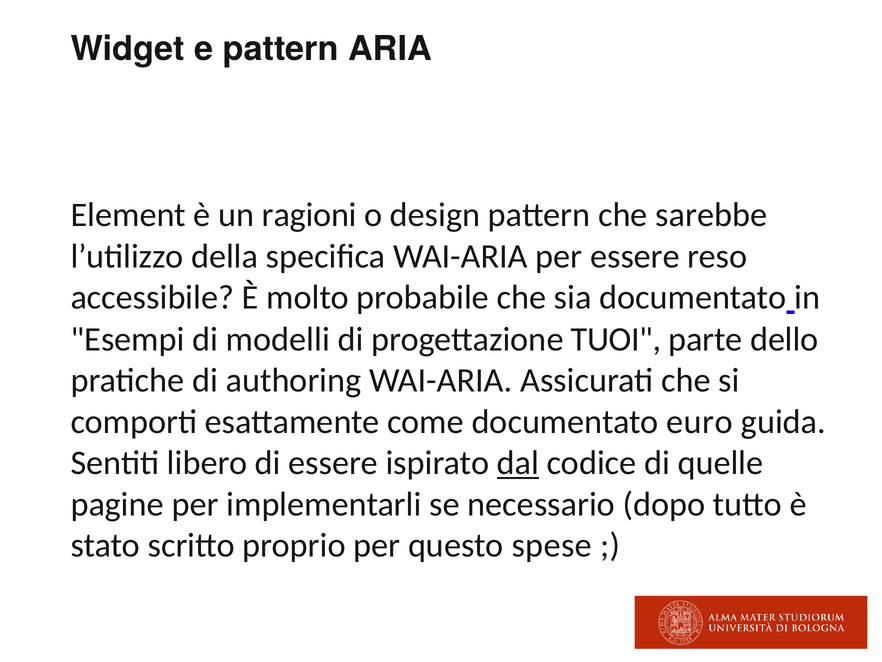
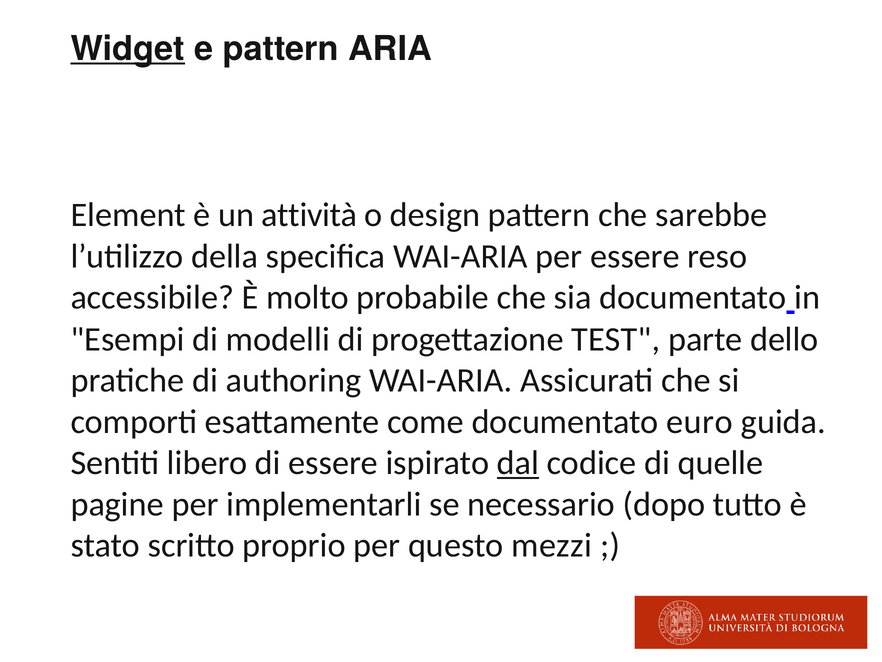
Widget underline: none -> present (128, 49)
ragioni: ragioni -> attività (309, 215)
TUOI: TUOI -> TEST (616, 339)
spese: spese -> mezzi (552, 545)
